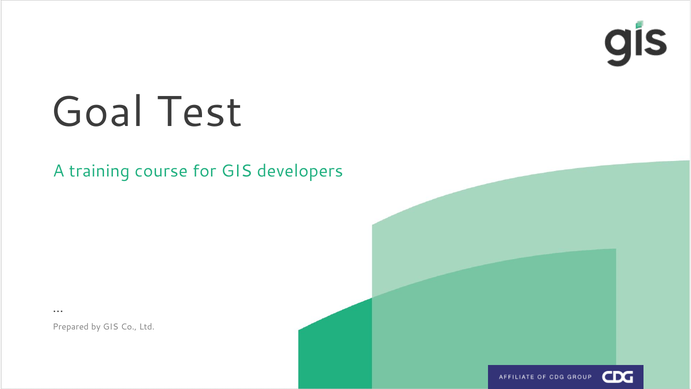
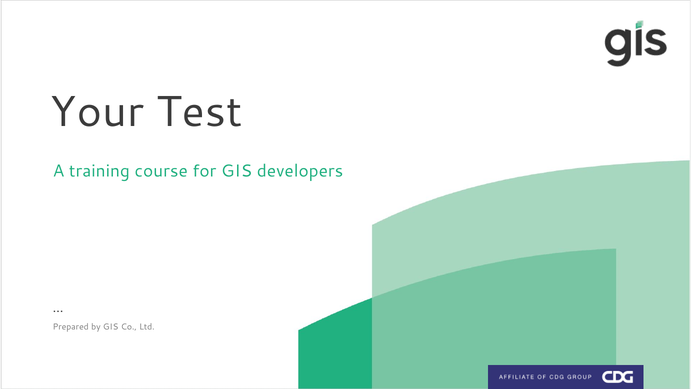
Goal: Goal -> Your (97, 112)
